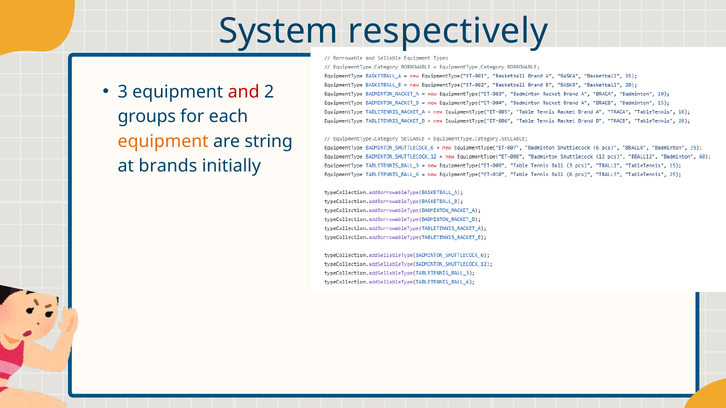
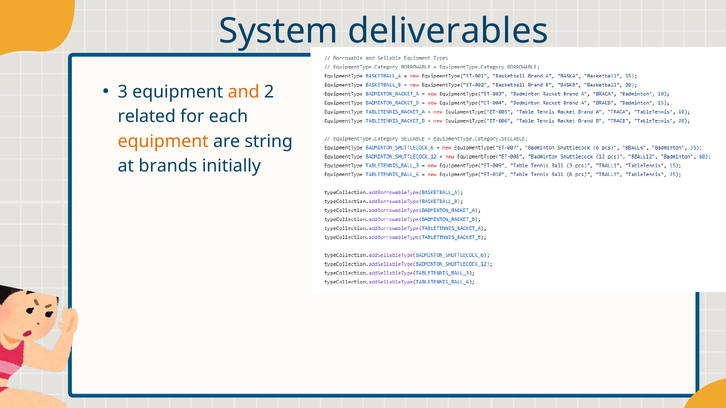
respectively: respectively -> deliverables (448, 31)
and colour: red -> orange (244, 92)
groups: groups -> related (147, 117)
